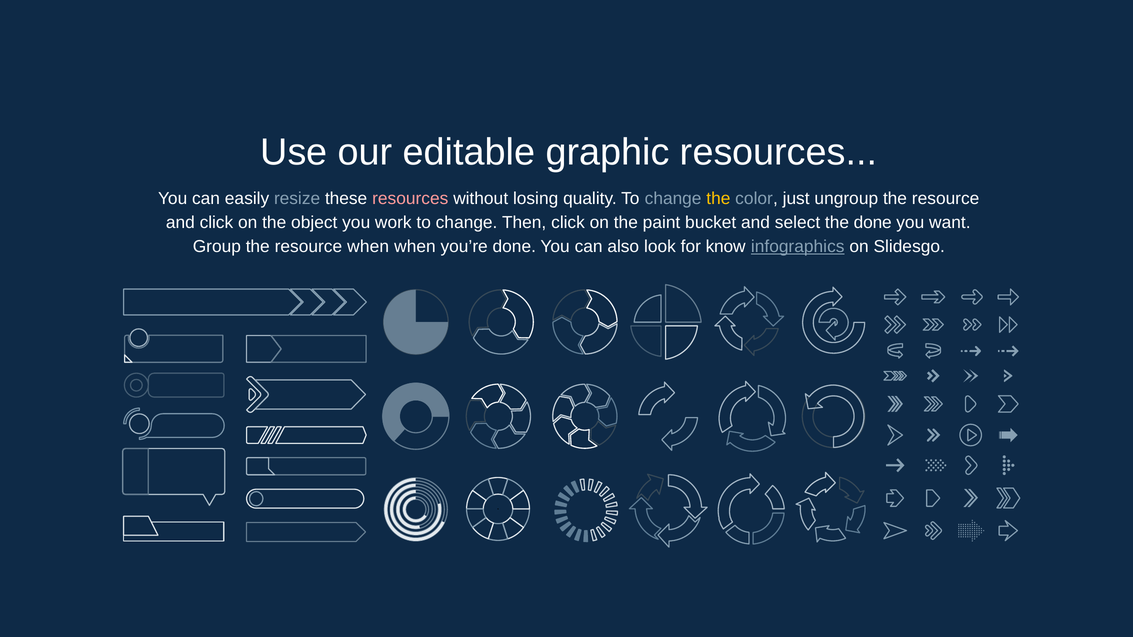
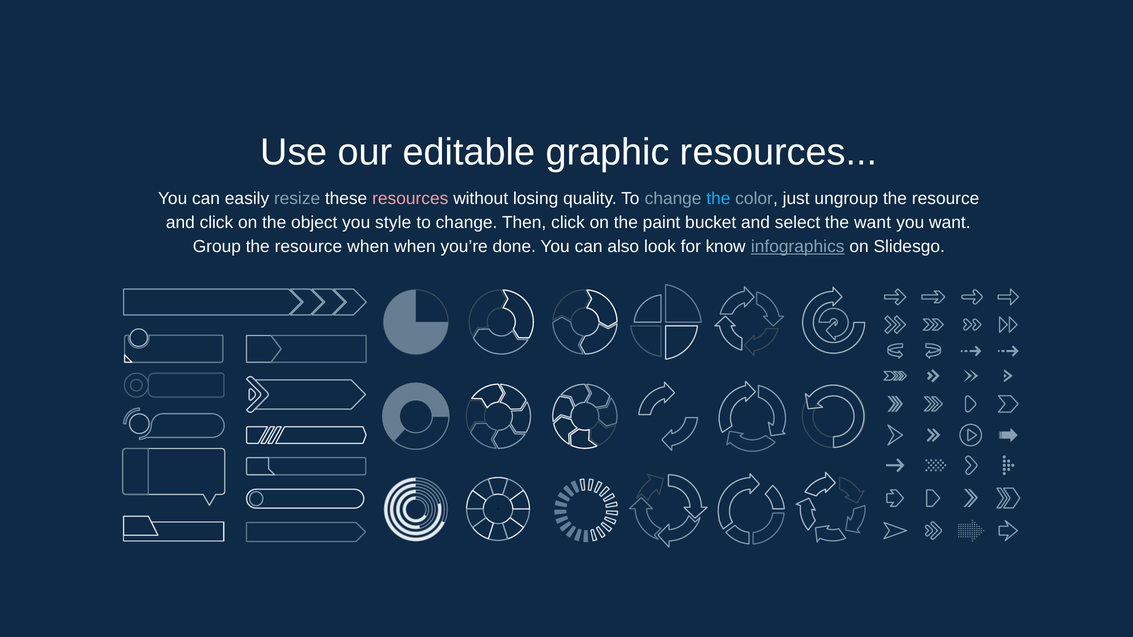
the colour: yellow -> light blue (718, 199)
work: work -> style (393, 223)
the done: done -> want (873, 223)
